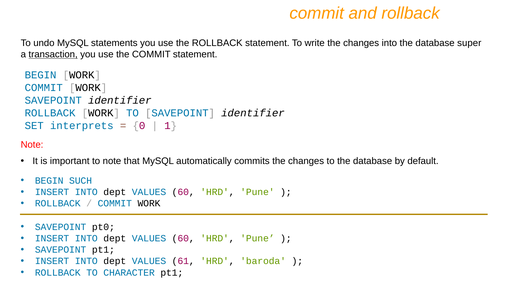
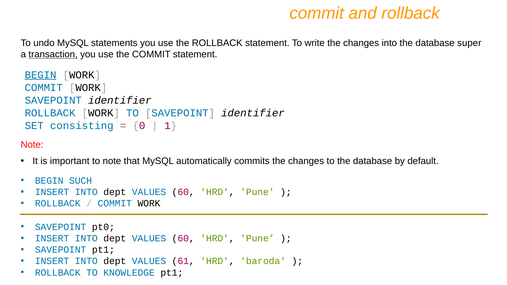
BEGIN underline: none -> present (41, 75)
interprets: interprets -> consisting (82, 126)
CHARACTER: CHARACTER -> KNOWLEDGE (129, 273)
